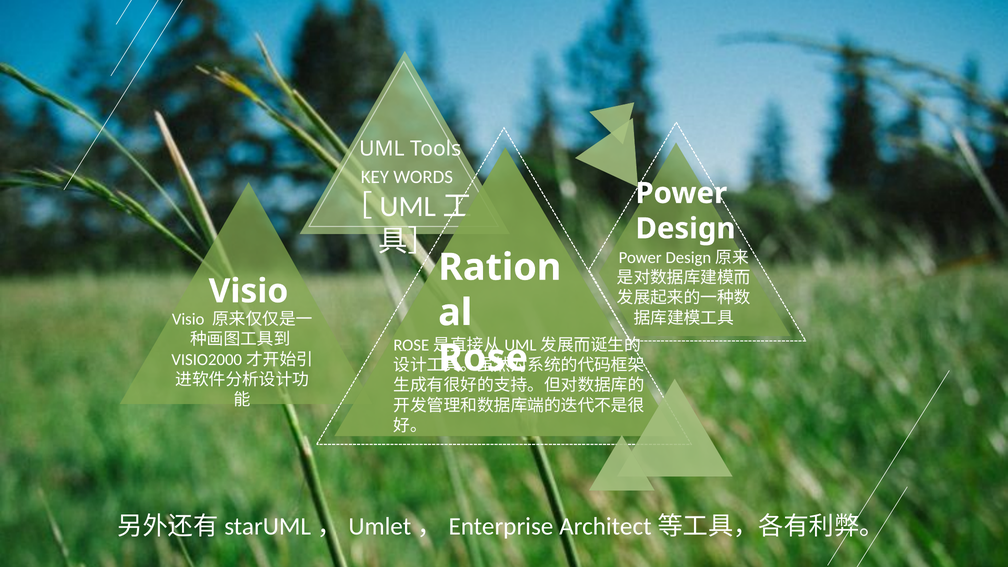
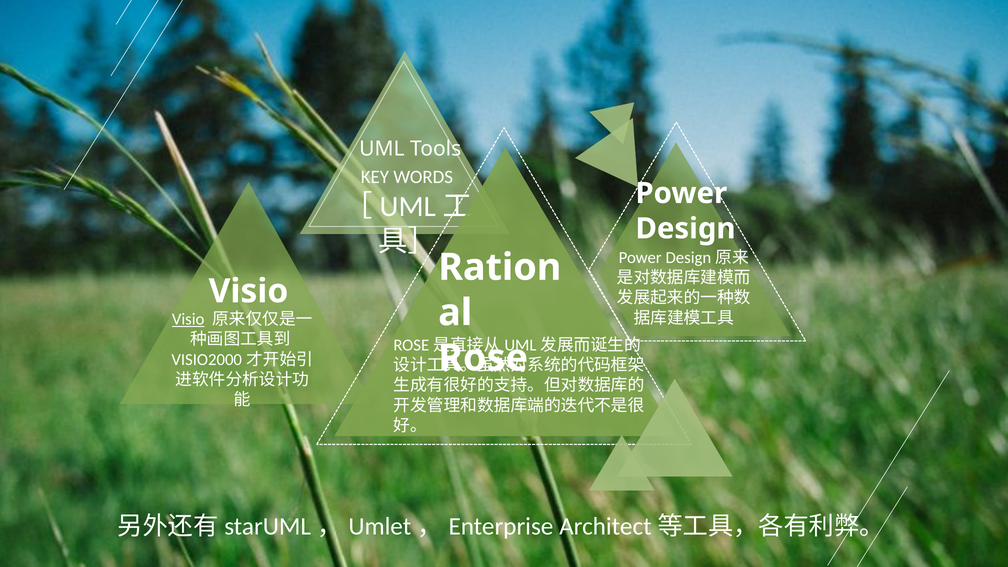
Visio underline: none -> present (188, 319)
